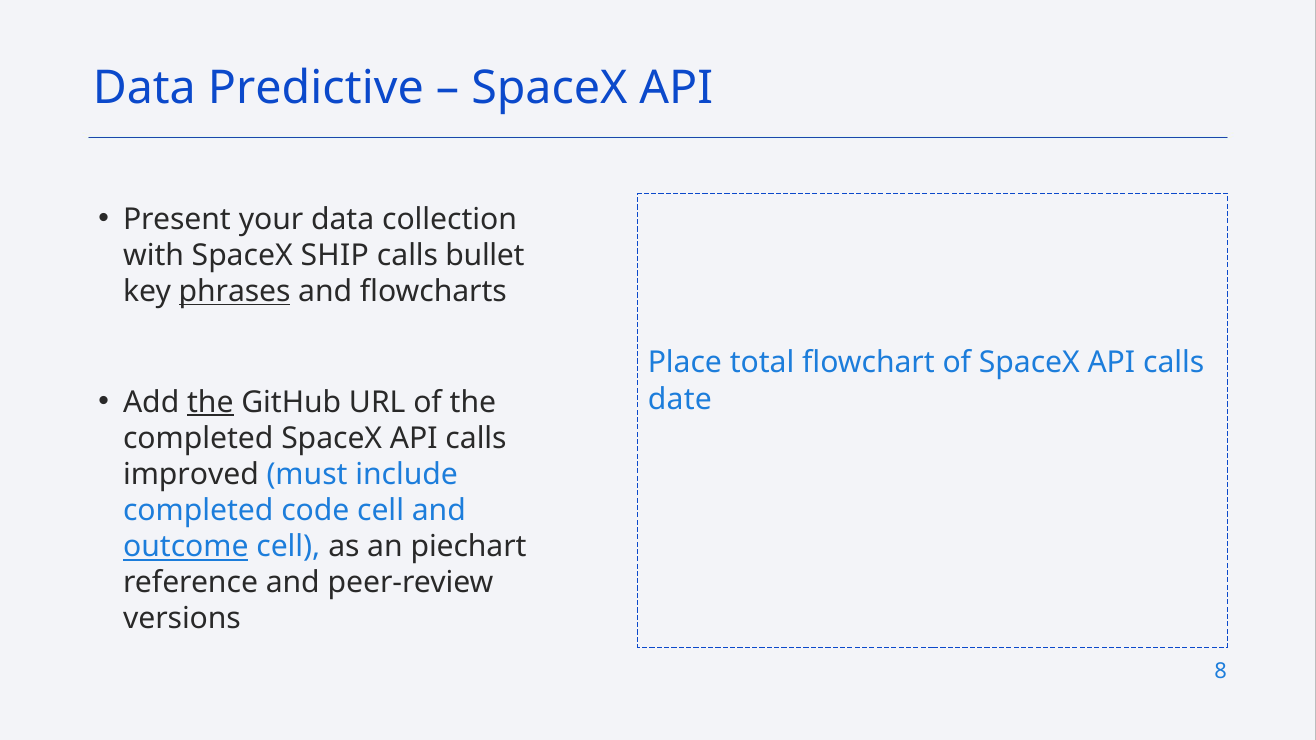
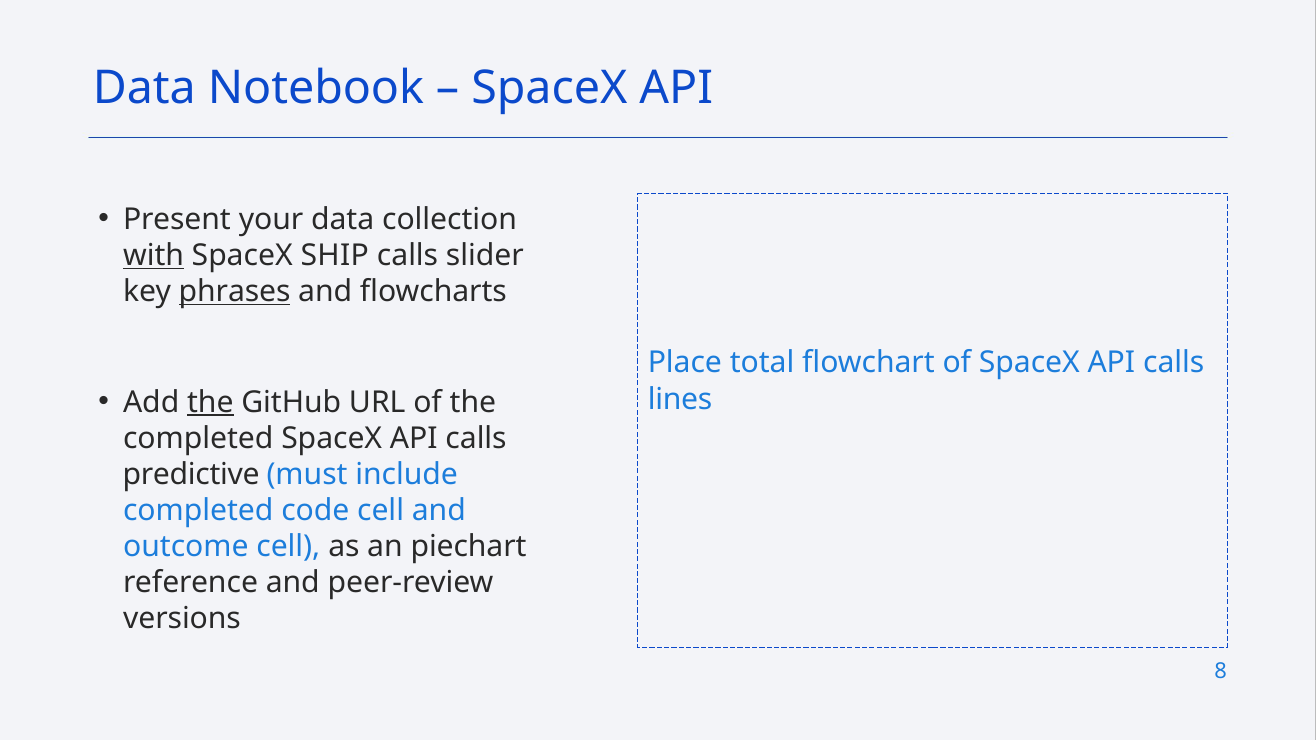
Predictive: Predictive -> Notebook (316, 88)
with underline: none -> present (154, 256)
bullet: bullet -> slider (485, 256)
date: date -> lines (680, 399)
improved: improved -> predictive (191, 475)
outcome underline: present -> none (186, 547)
